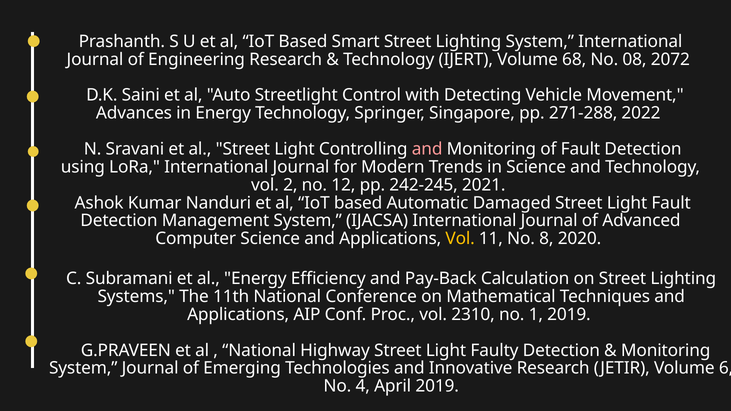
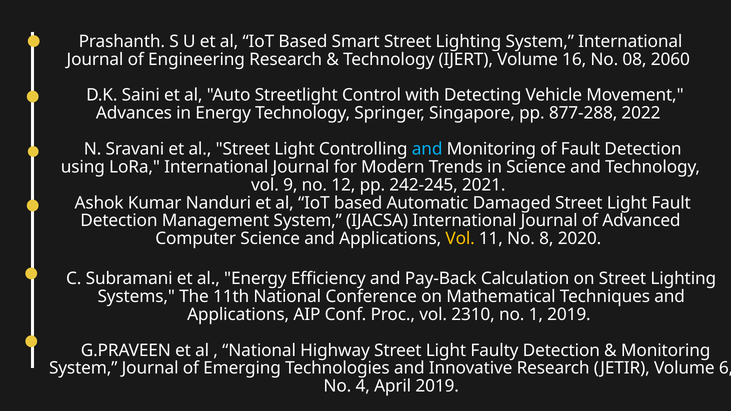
68: 68 -> 16 (574, 59)
2072: 2072 -> 2060 (670, 59)
271-288: 271-288 -> 877-288 (583, 113)
and colour: pink -> light blue (427, 149)
2: 2 -> 9 (290, 185)
